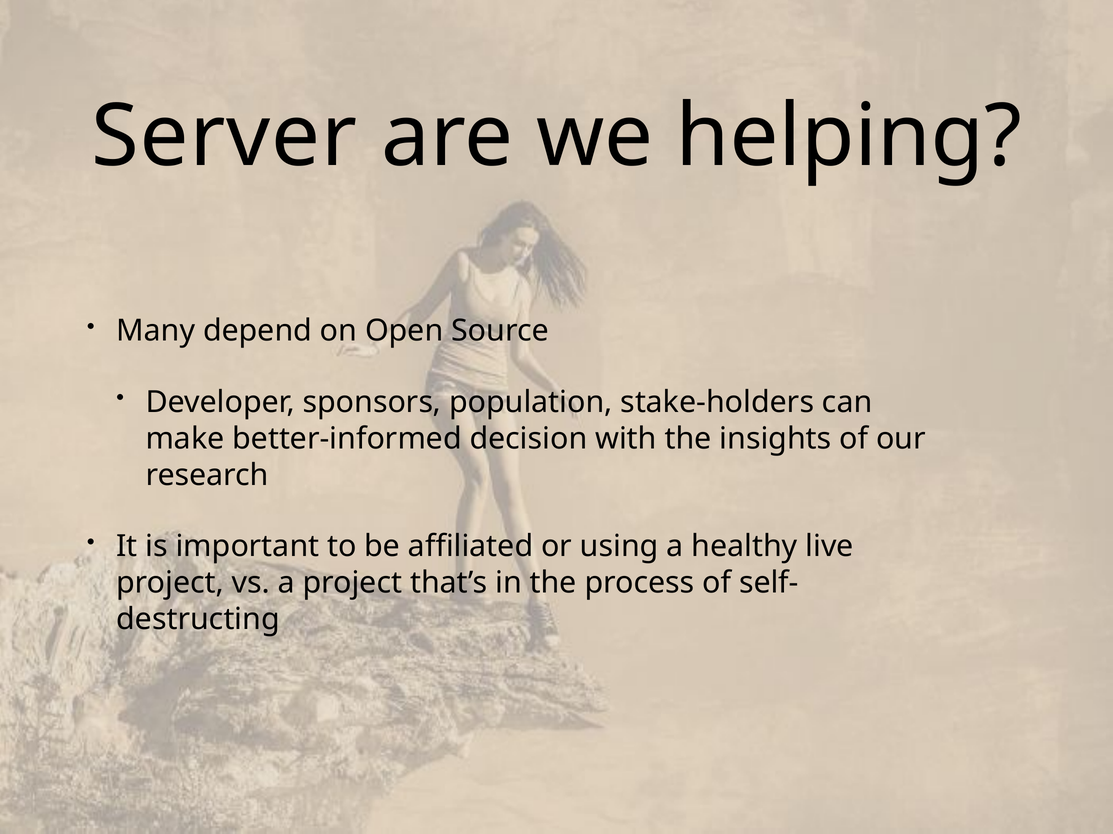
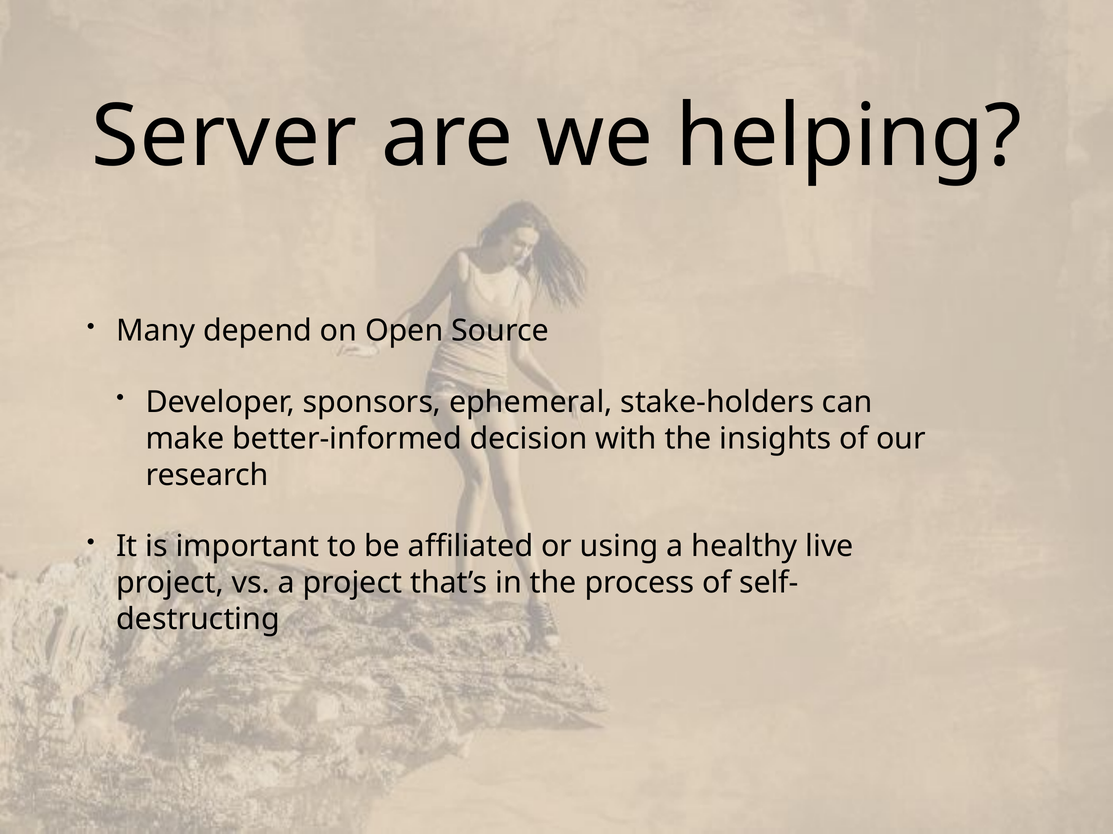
population: population -> ephemeral (531, 402)
